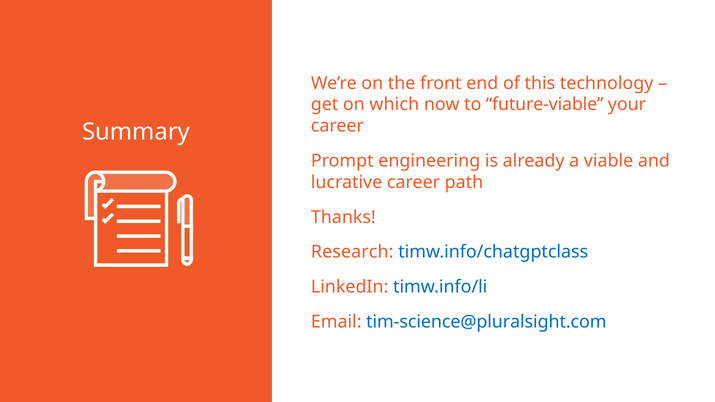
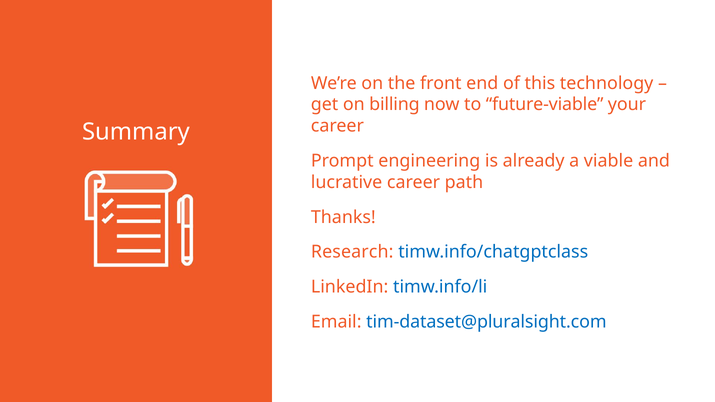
which: which -> billing (394, 105)
tim-science@pluralsight.com: tim-science@pluralsight.com -> tim-dataset@pluralsight.com (486, 322)
